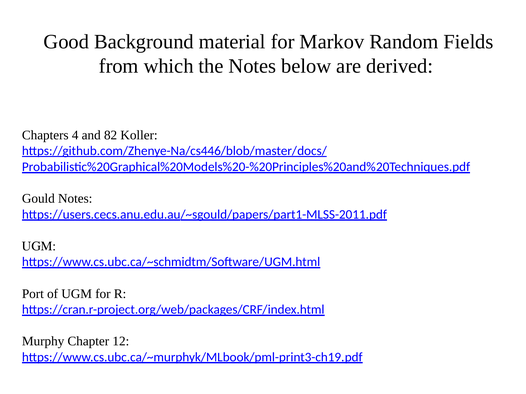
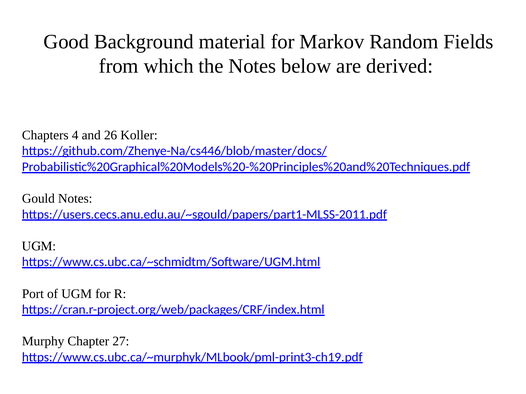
82: 82 -> 26 (111, 135)
12: 12 -> 27 (121, 342)
